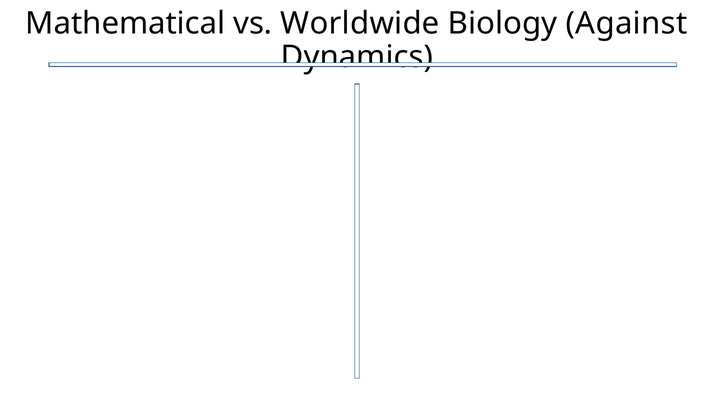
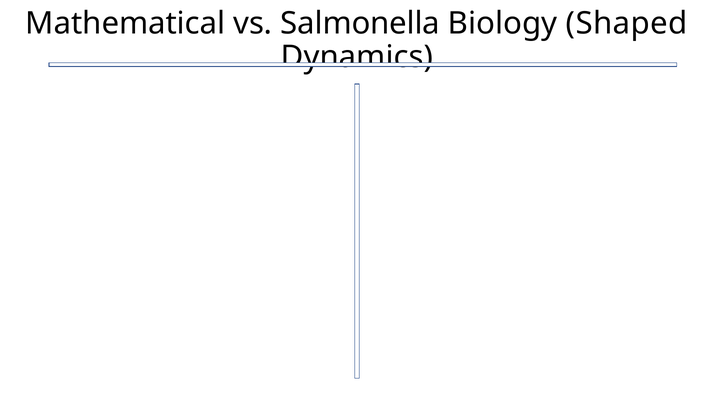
Worldwide: Worldwide -> Salmonella (360, 23)
Against: Against -> Shaped (627, 23)
